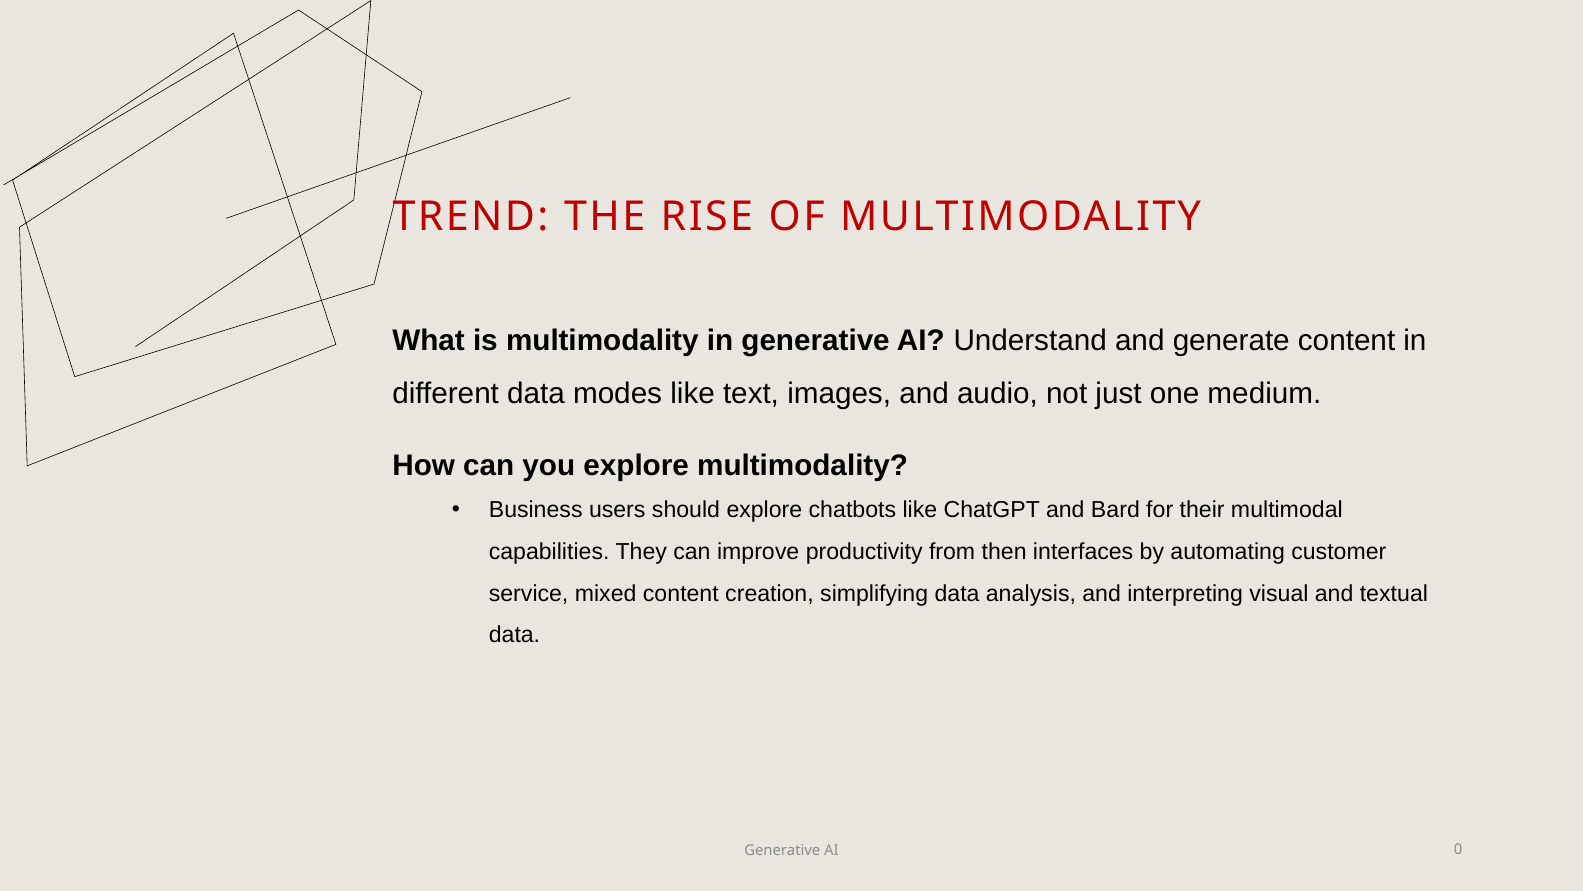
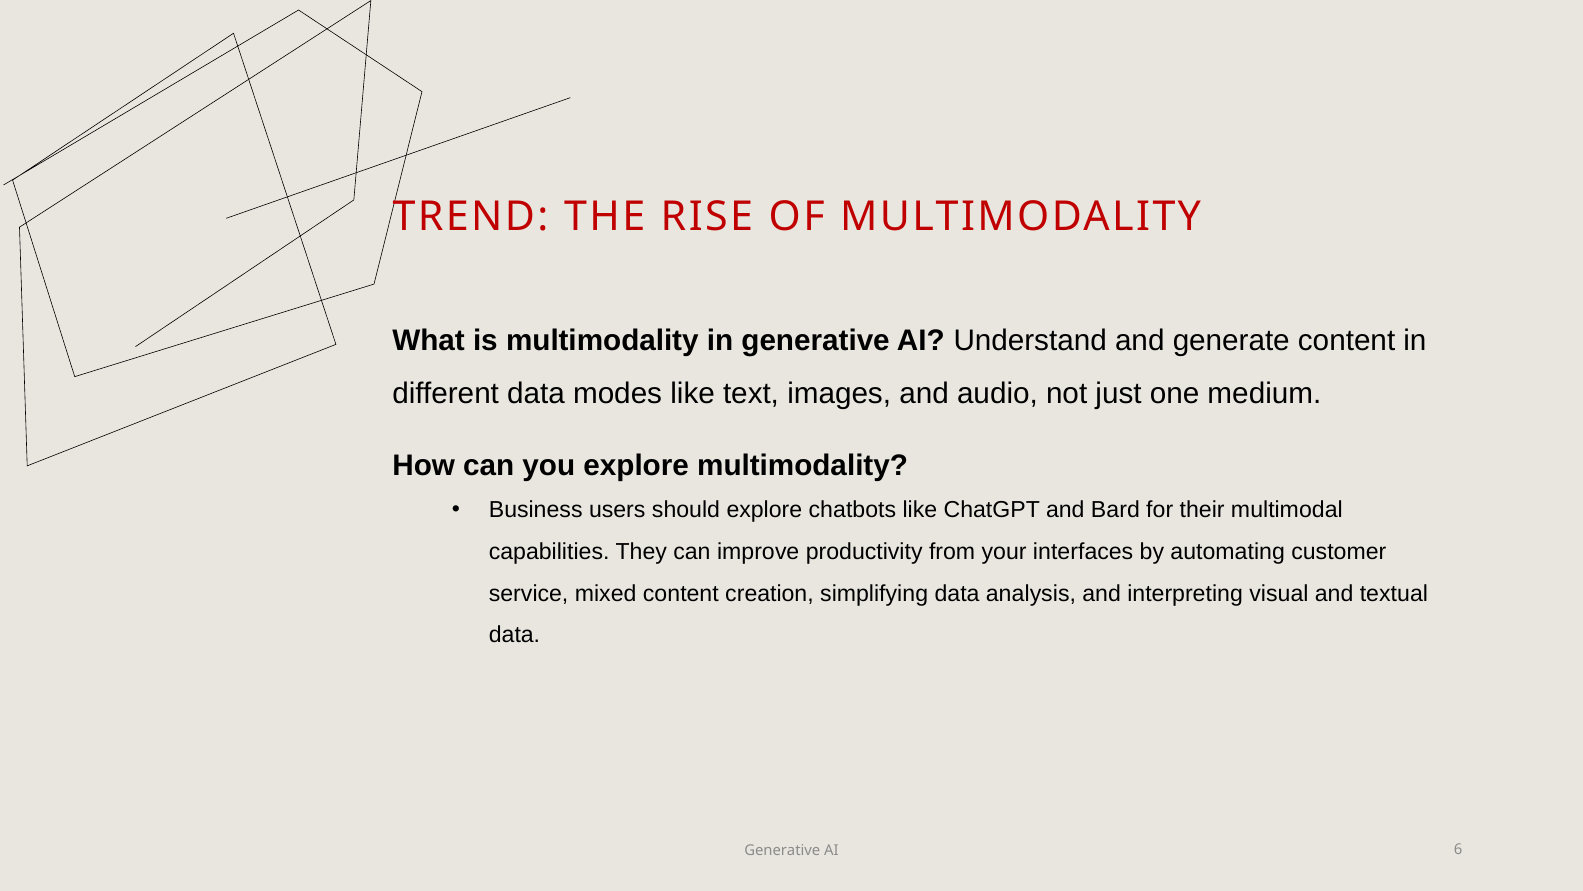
then: then -> your (1004, 552)
0: 0 -> 6 (1458, 849)
